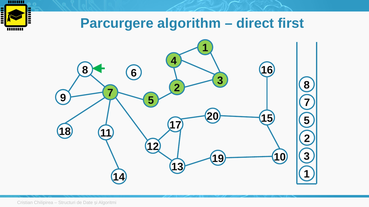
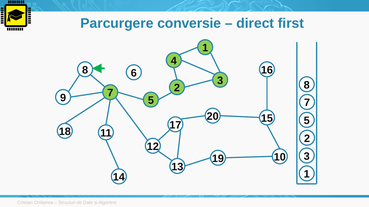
algorithm: algorithm -> conversie (189, 23)
